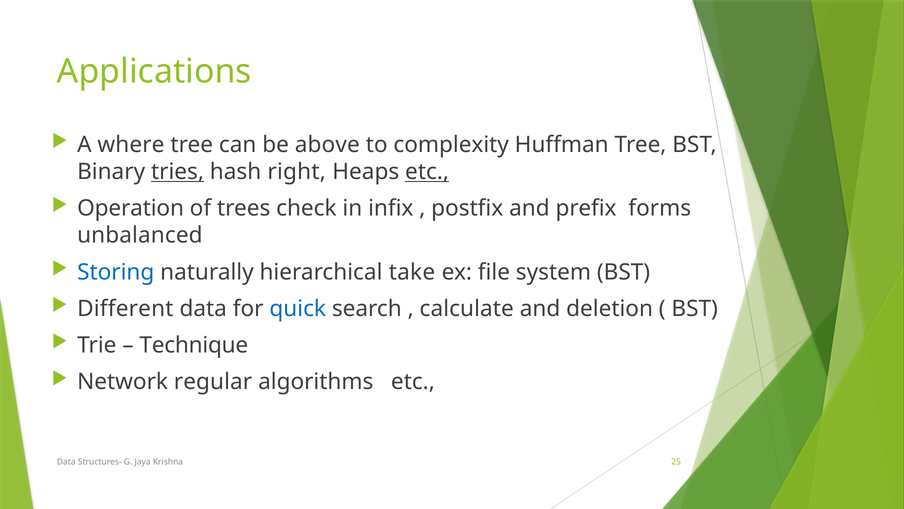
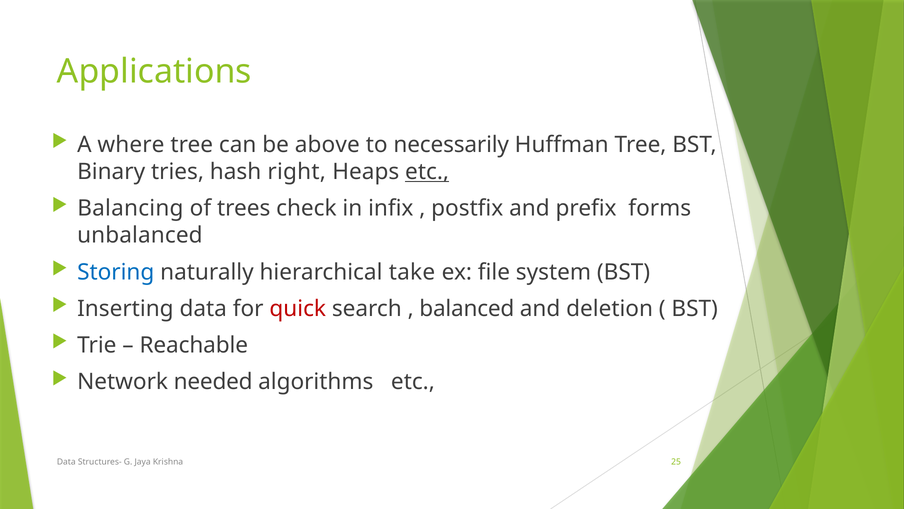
complexity: complexity -> necessarily (451, 145)
tries underline: present -> none (178, 172)
Operation: Operation -> Balancing (130, 208)
Different: Different -> Inserting (125, 308)
quick colour: blue -> red (298, 308)
calculate: calculate -> balanced (467, 308)
Technique: Technique -> Reachable (194, 345)
regular: regular -> needed (213, 381)
